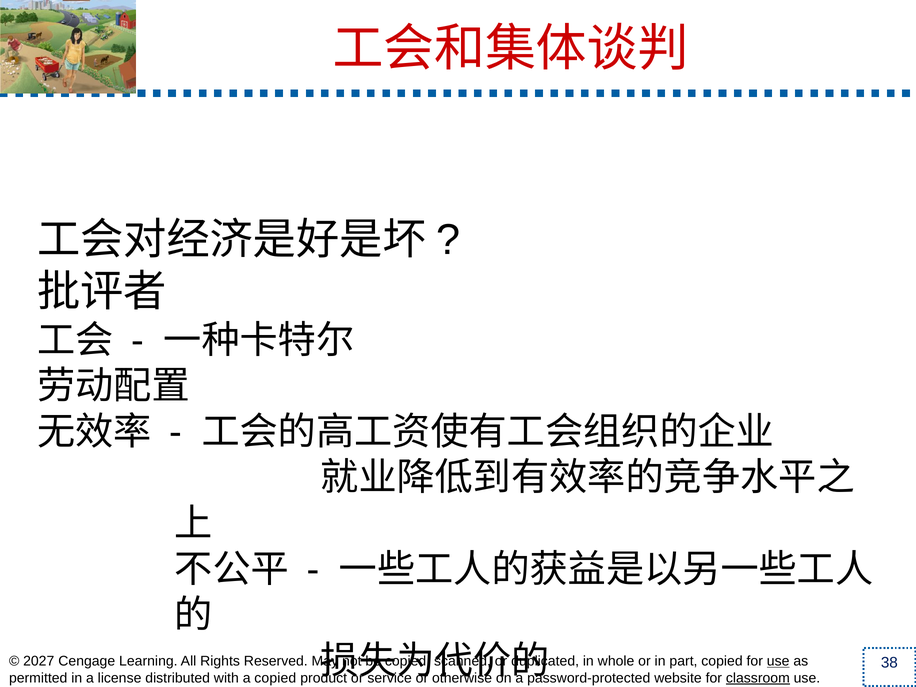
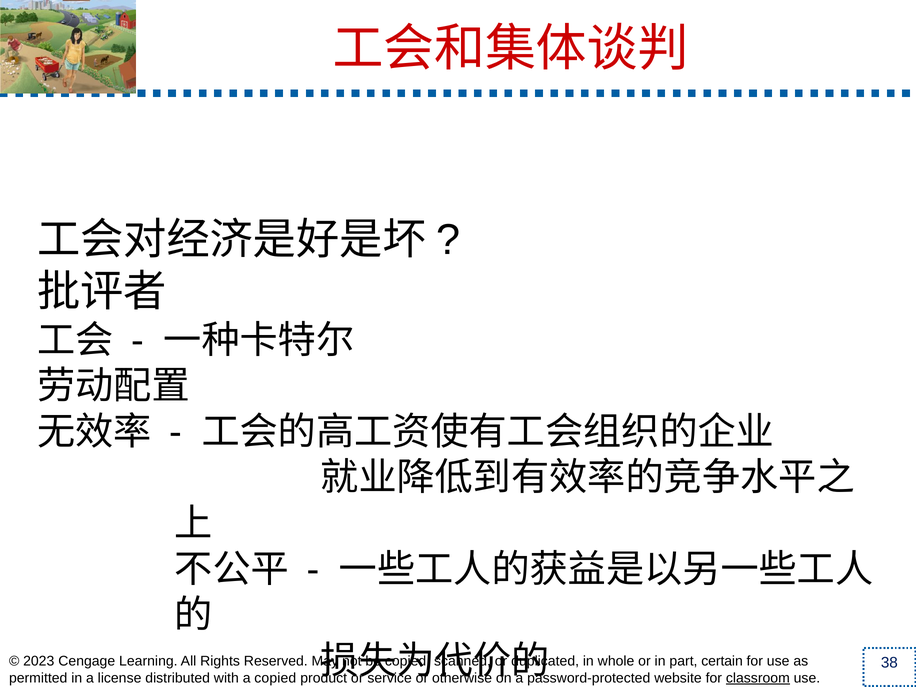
2027: 2027 -> 2023 (39, 661)
part copied: copied -> certain (722, 661)
use underline: present -> none (778, 661)
